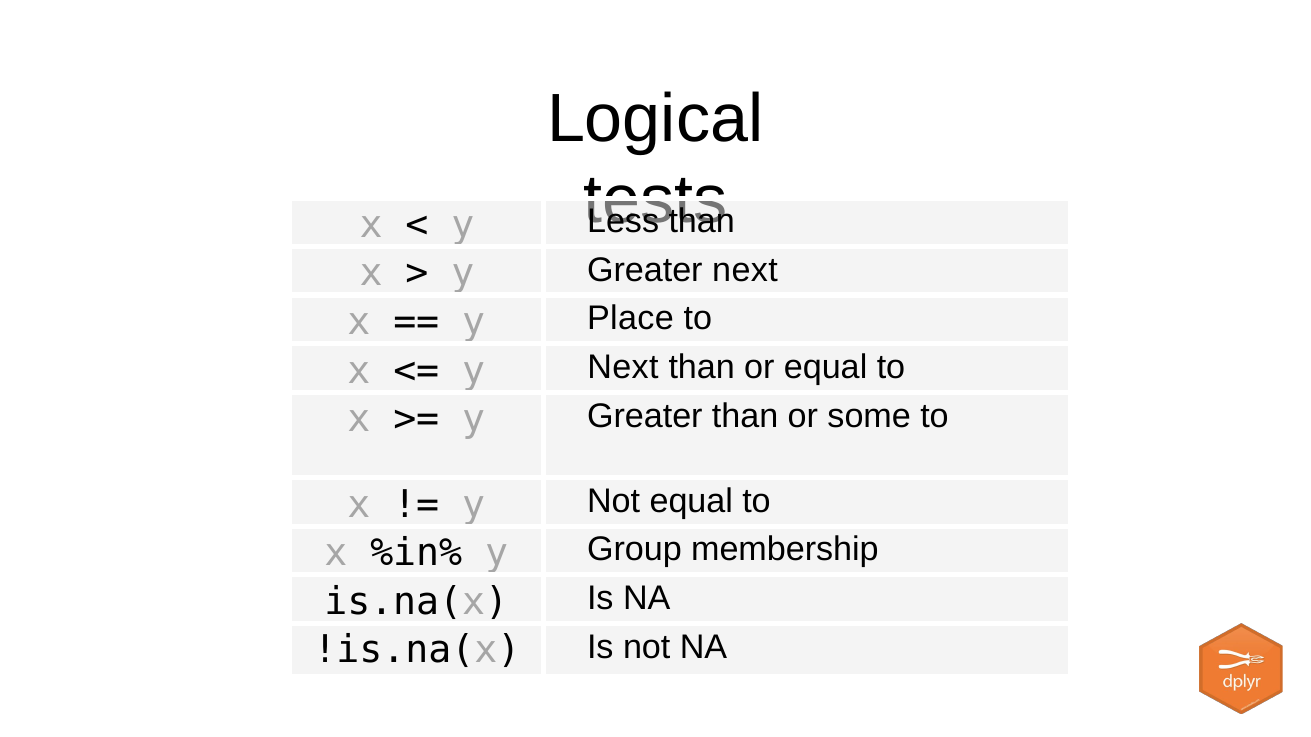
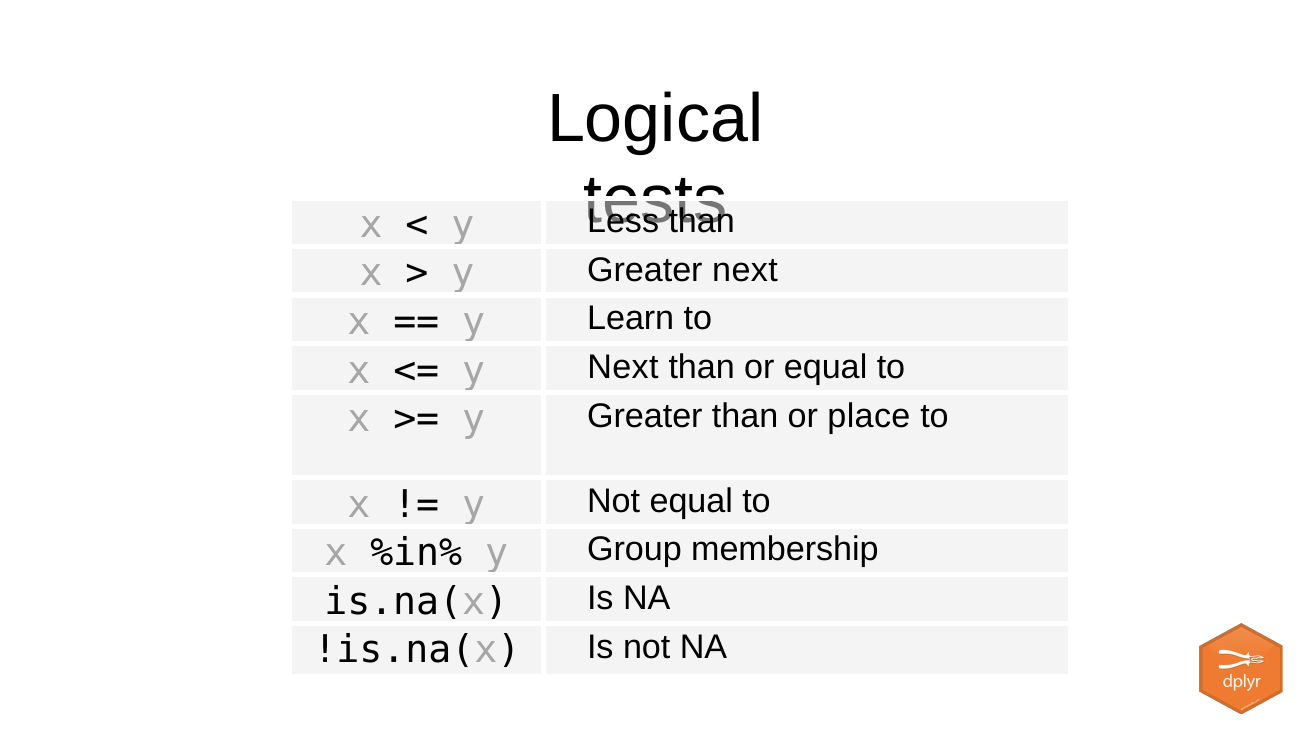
Place: Place -> Learn (631, 319)
some: some -> place (869, 416)
